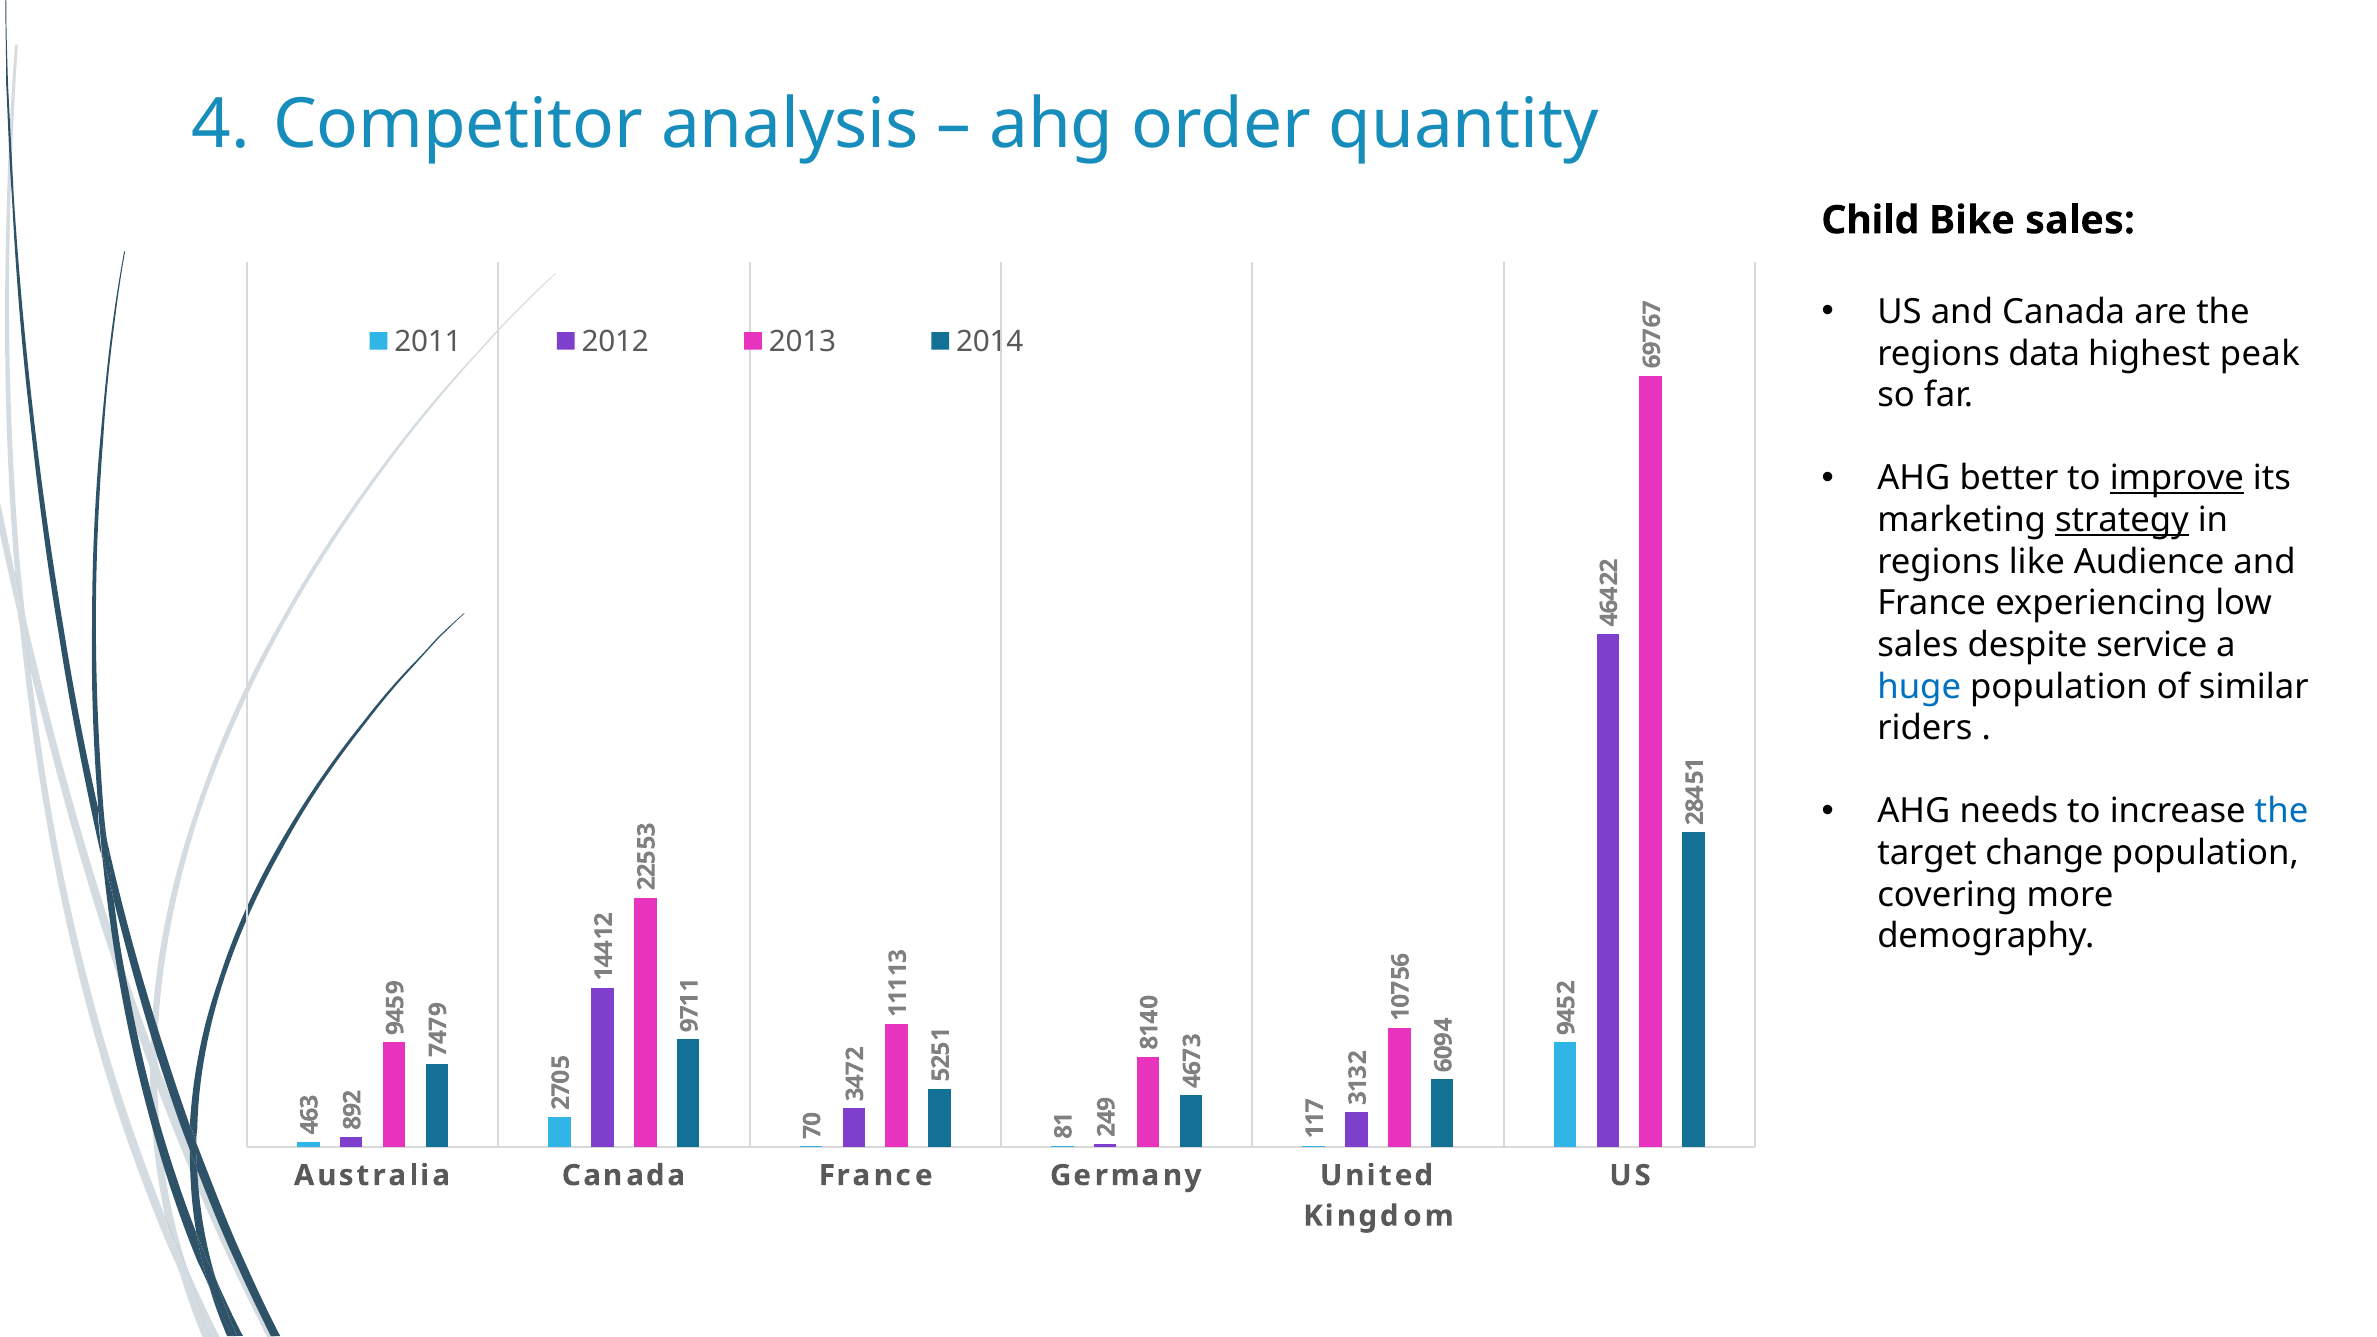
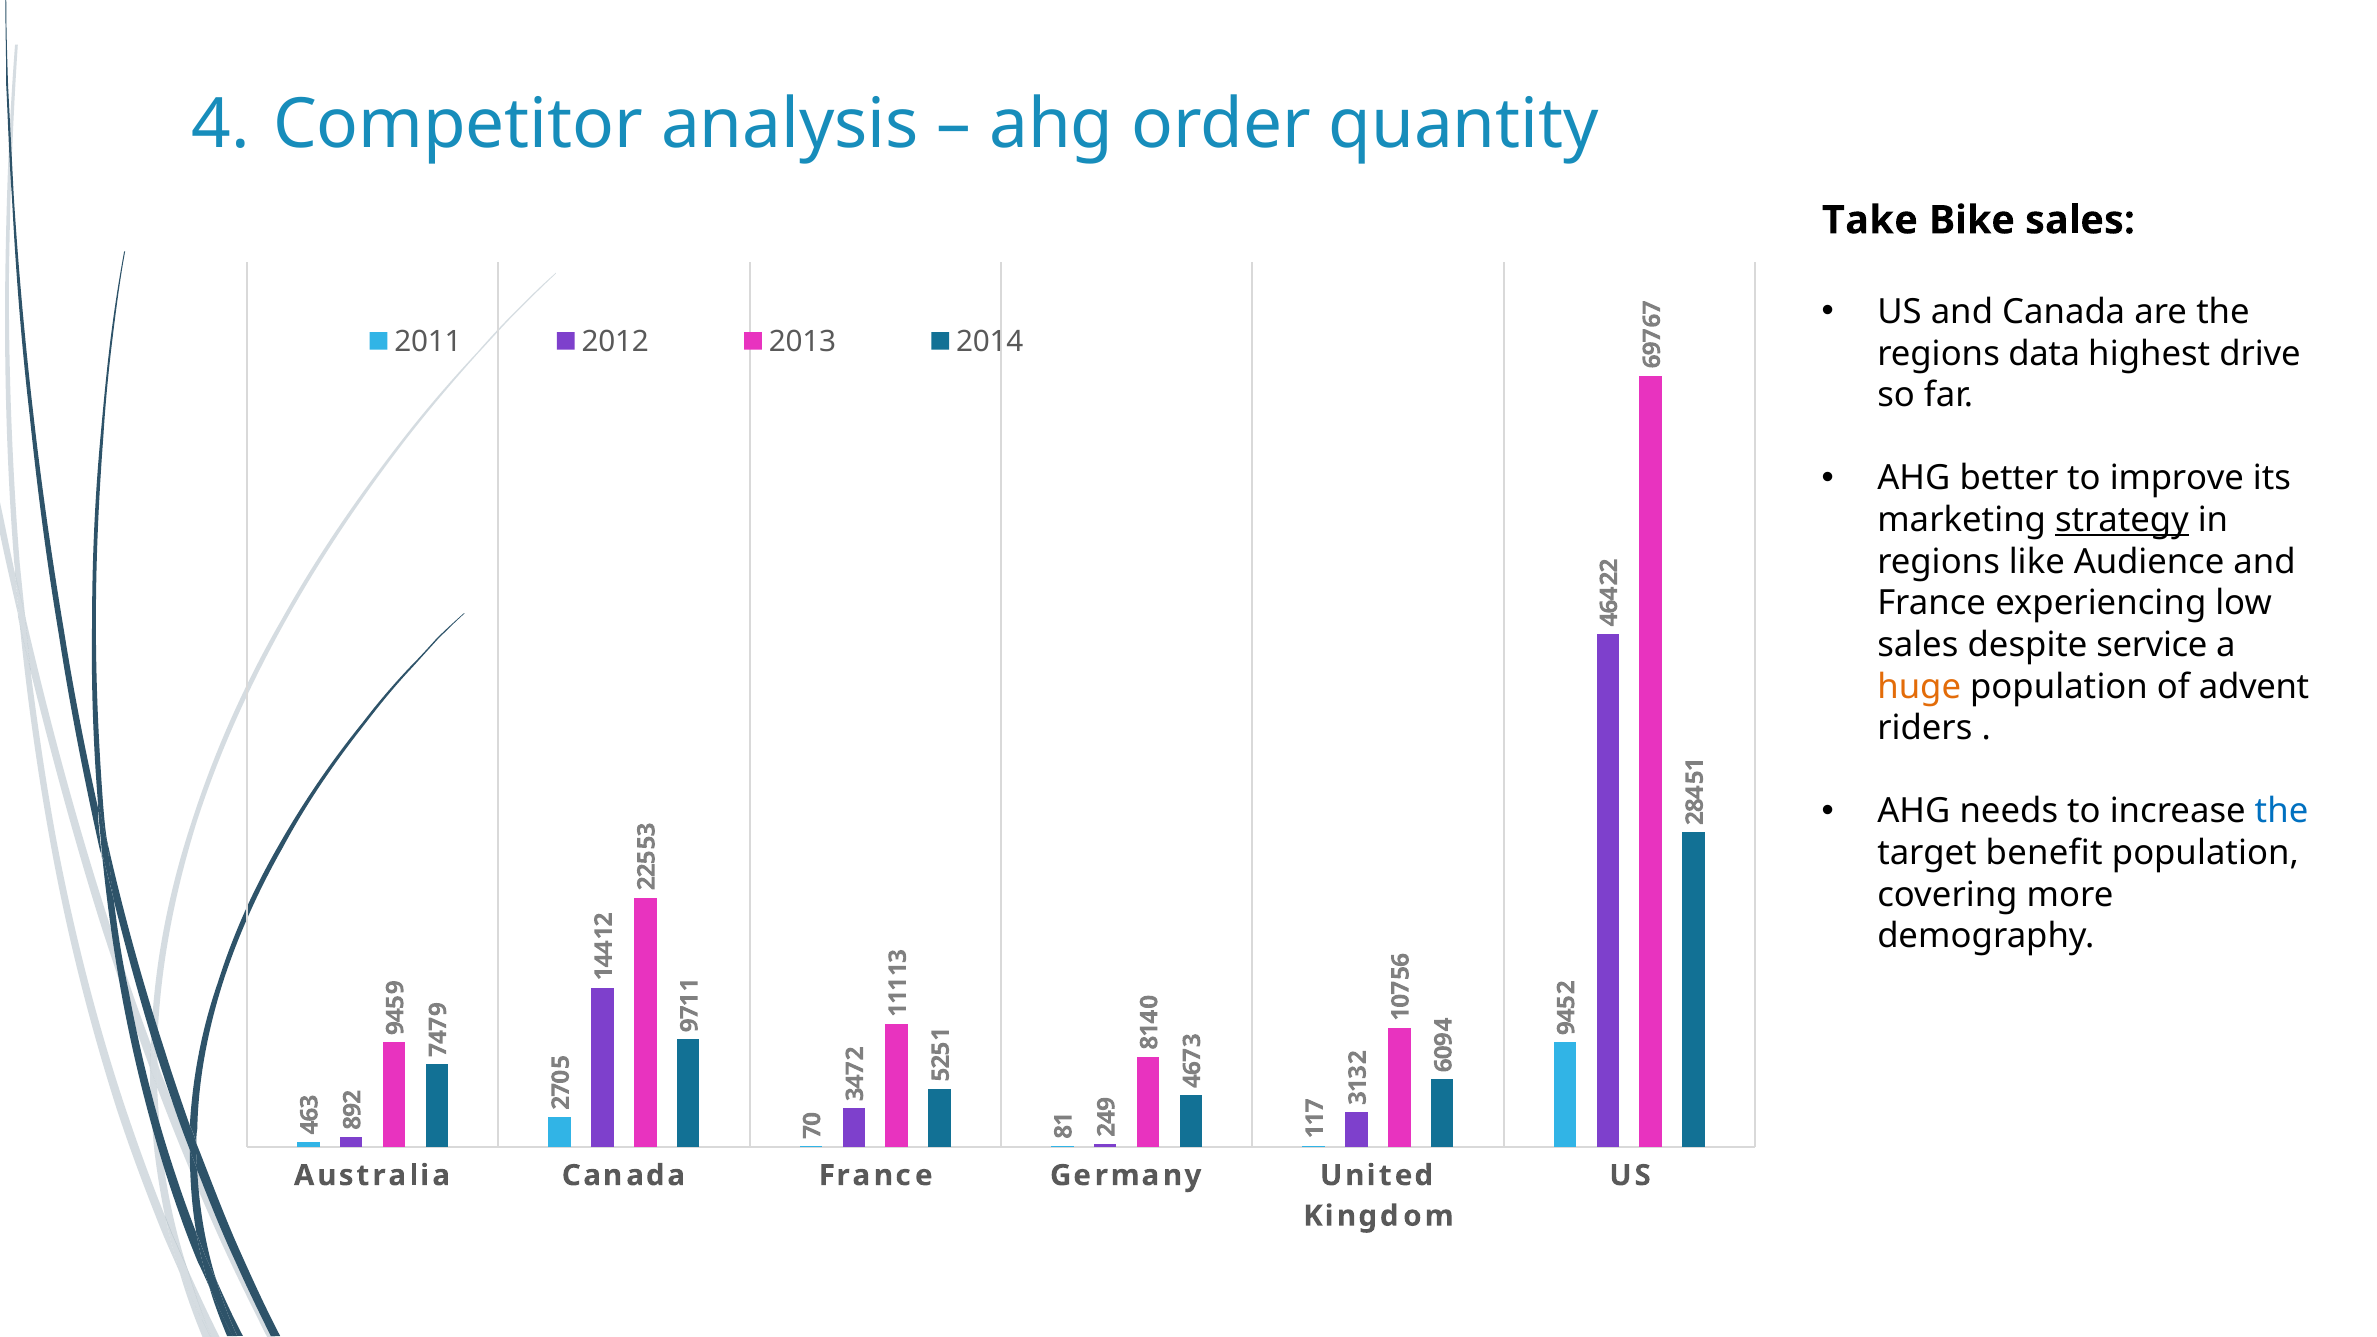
Child: Child -> Take (1870, 220)
peak: peak -> drive (2260, 354)
improve underline: present -> none (2177, 479)
huge colour: blue -> orange (1919, 687)
similar: similar -> advent (2254, 687)
change: change -> benefit (2044, 853)
